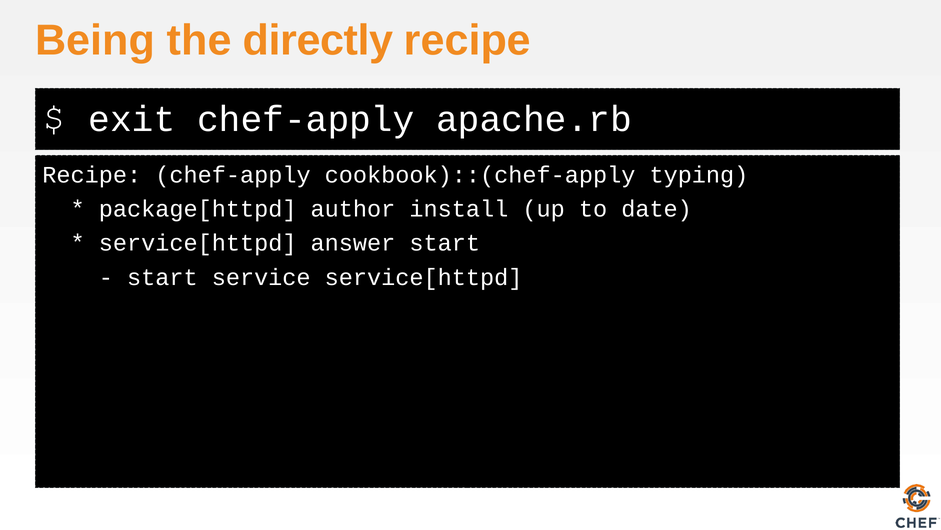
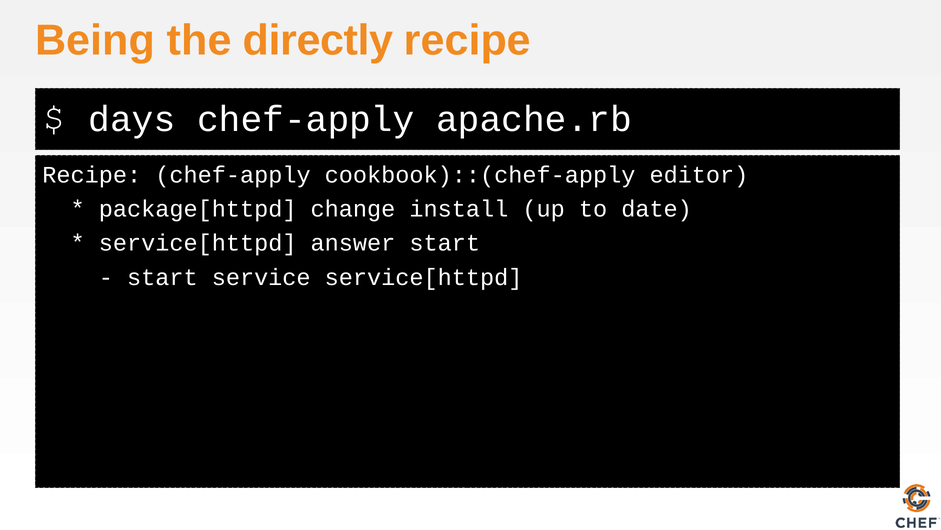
exit: exit -> days (132, 119)
typing: typing -> editor (699, 175)
author: author -> change (353, 209)
